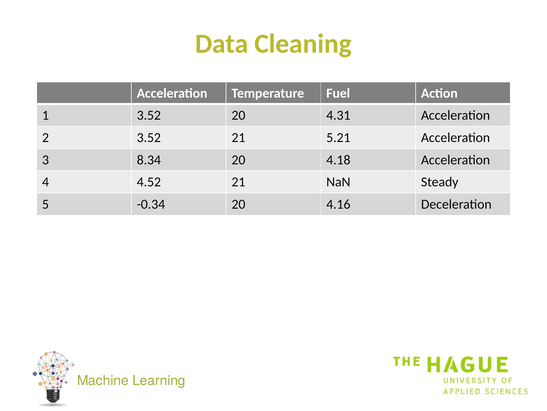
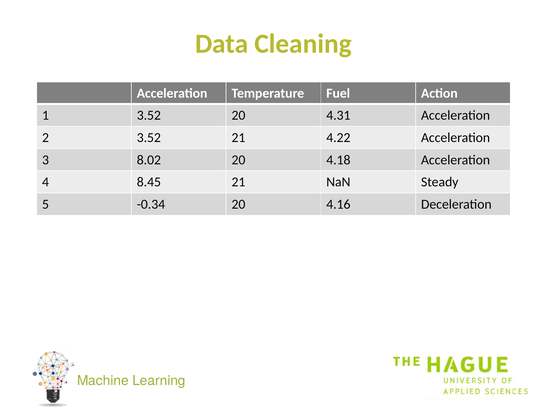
5.21: 5.21 -> 4.22 (338, 137)
8.34: 8.34 -> 8.02 (149, 160)
4.52: 4.52 -> 8.45 (149, 182)
